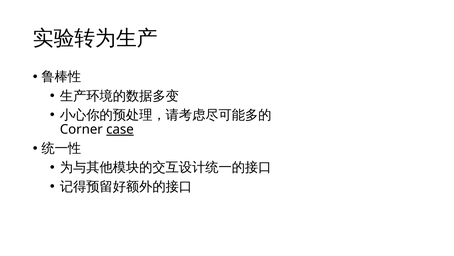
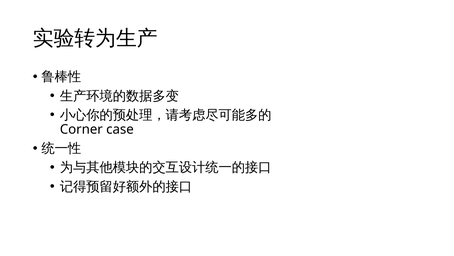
case underline: present -> none (120, 129)
